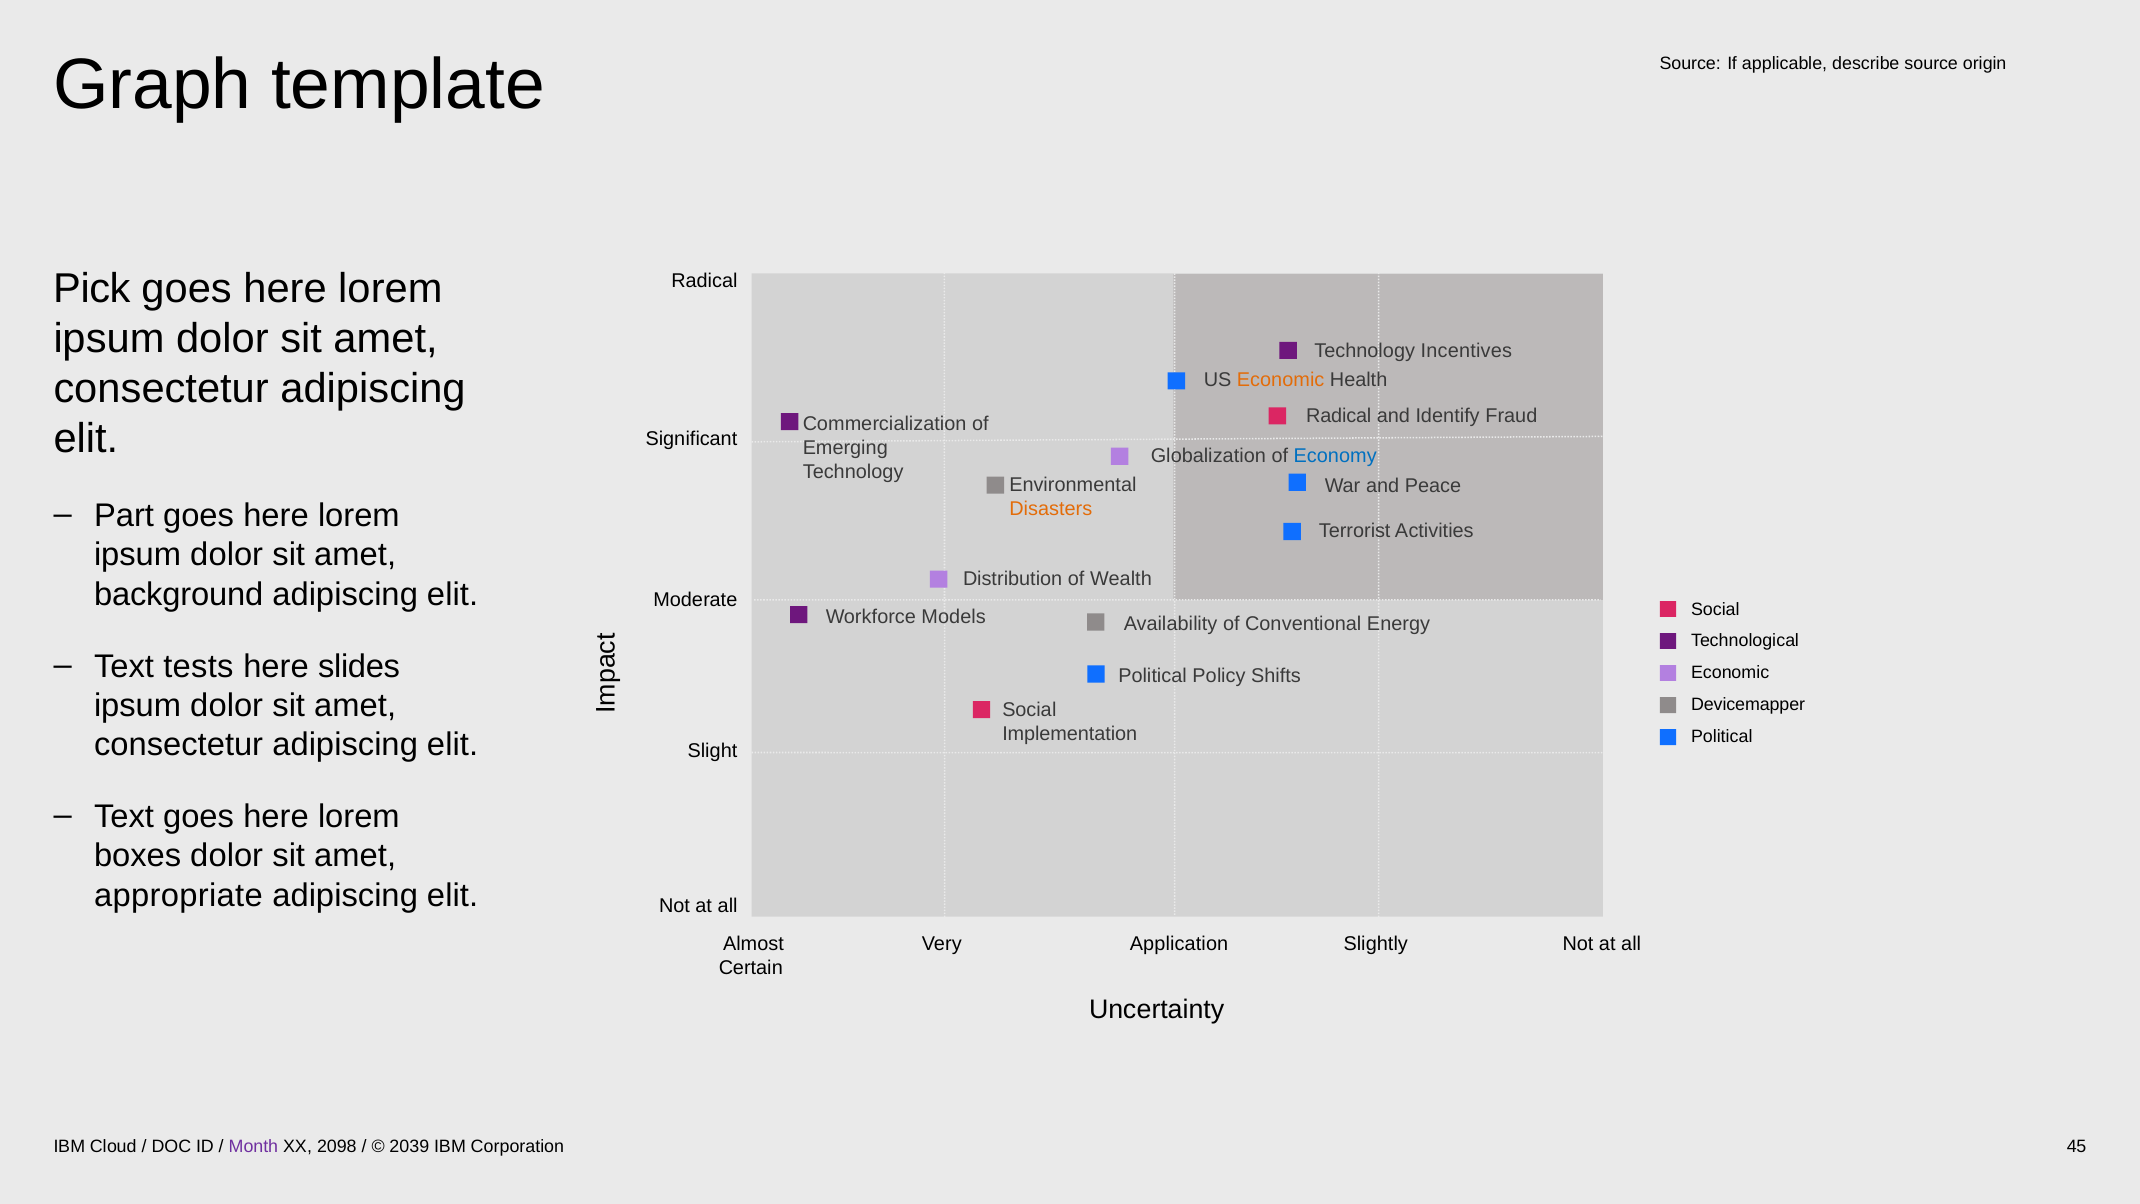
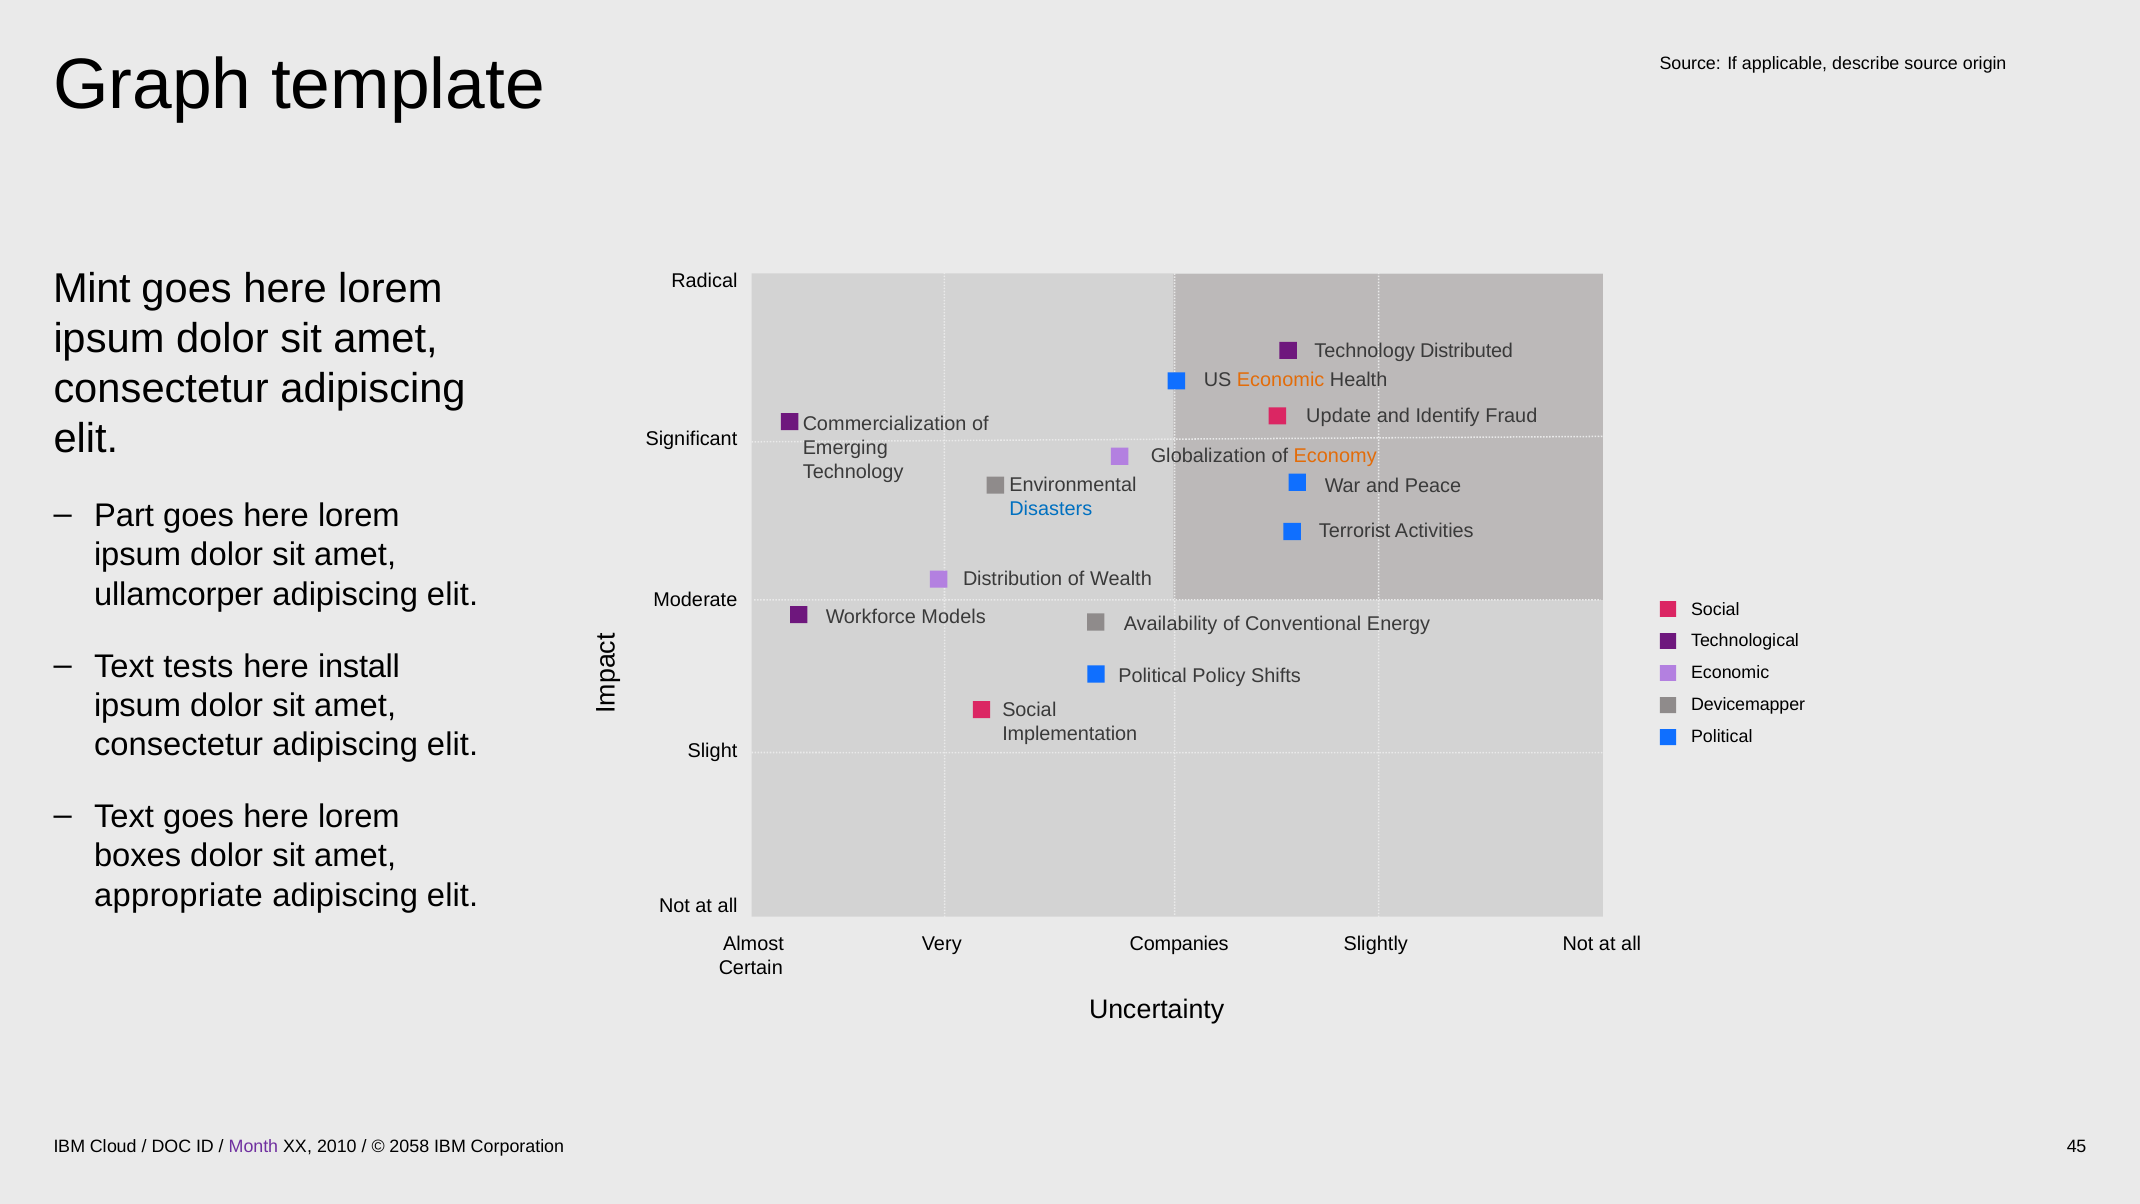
Pick: Pick -> Mint (92, 289)
Incentives: Incentives -> Distributed (1467, 350)
Radical: Radical -> Update (1339, 416)
Economy colour: blue -> orange (1335, 455)
Disasters colour: orange -> blue (1051, 509)
background: background -> ullamcorper (179, 594)
slides: slides -> install (359, 666)
Application: Application -> Companies (1179, 943)
2098: 2098 -> 2010 (337, 1147)
2039: 2039 -> 2058 (409, 1147)
